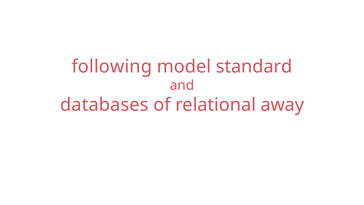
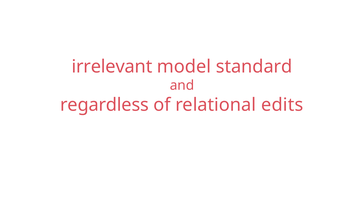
following: following -> irrelevant (112, 66)
databases: databases -> regardless (104, 105)
away: away -> edits (282, 105)
